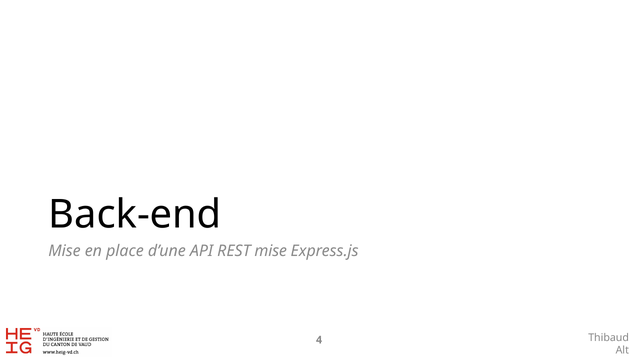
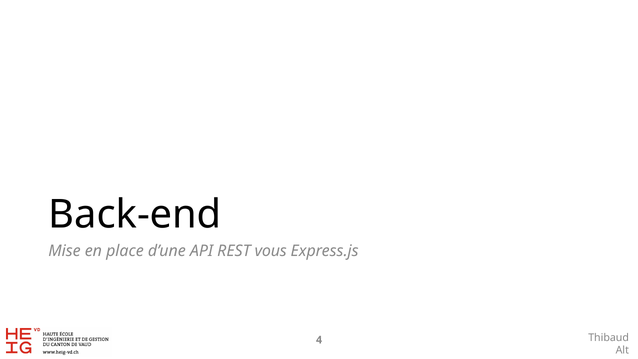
REST mise: mise -> vous (271, 251)
